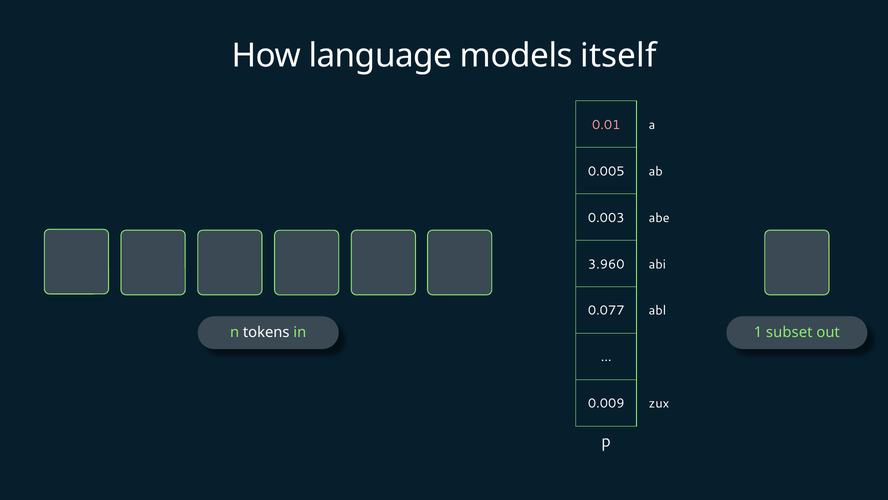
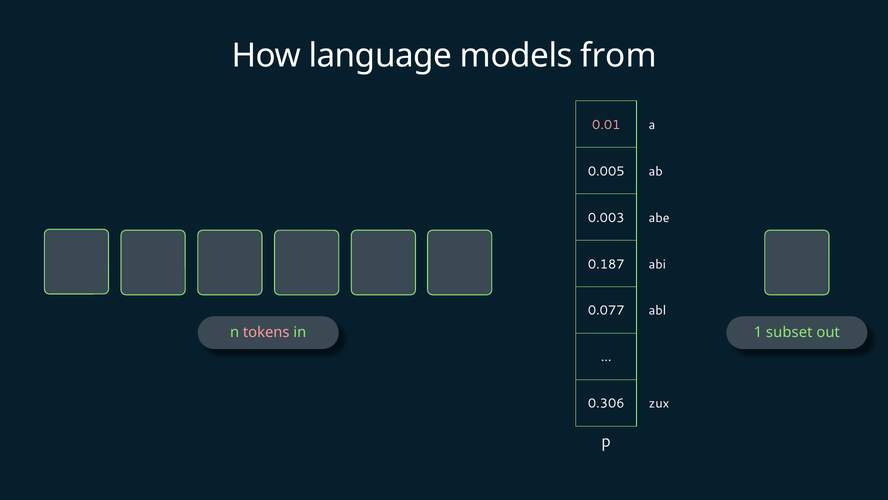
itself: itself -> from (619, 56)
3.960: 3.960 -> 0.187 (606, 264)
tokens colour: white -> pink (266, 332)
0.009: 0.009 -> 0.306 (606, 403)
